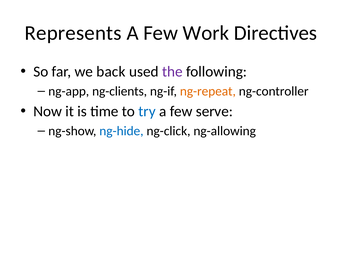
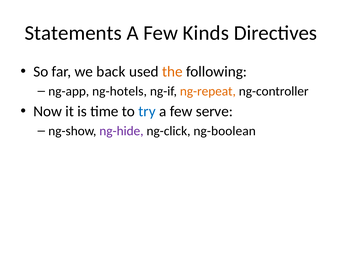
Represents: Represents -> Statements (73, 33)
Work: Work -> Kinds (206, 33)
the colour: purple -> orange (172, 72)
ng-clients: ng-clients -> ng-hotels (120, 91)
ng-hide colour: blue -> purple (121, 131)
ng-allowing: ng-allowing -> ng-boolean (225, 131)
